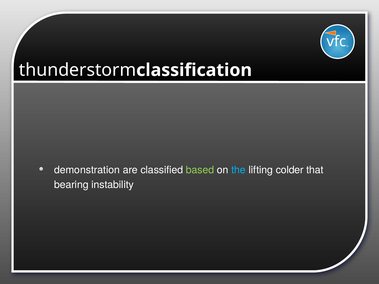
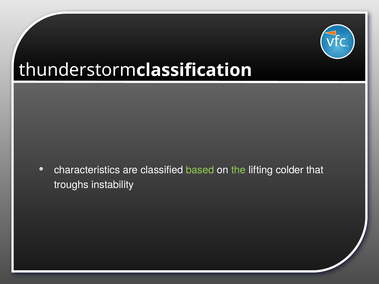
demonstration: demonstration -> characteristics (87, 170)
the colour: light blue -> light green (239, 170)
bearing: bearing -> troughs (71, 185)
